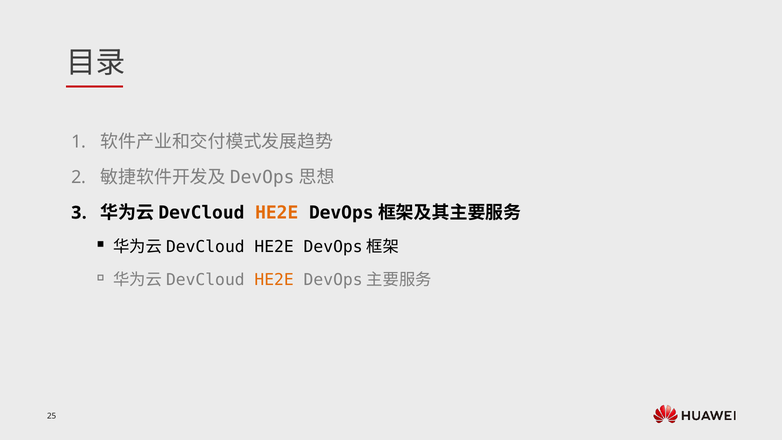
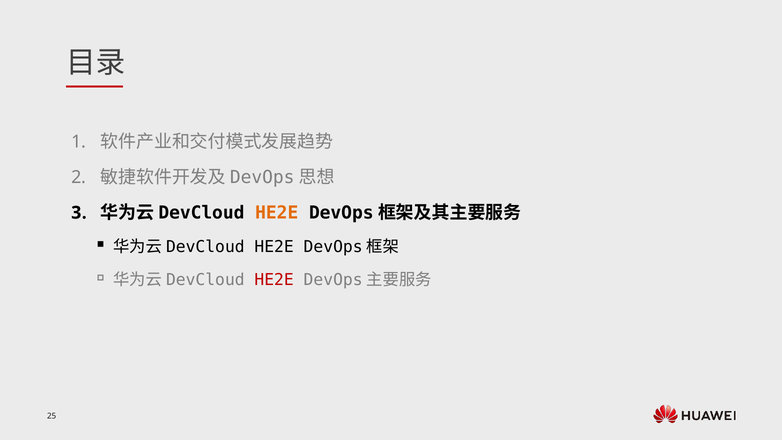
HE2E colour: orange -> red (274, 280)
